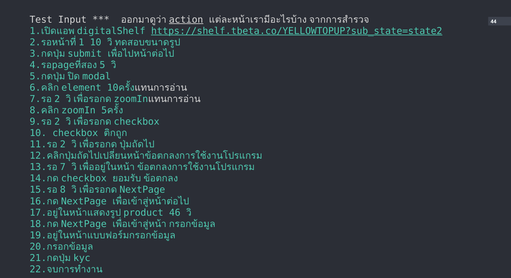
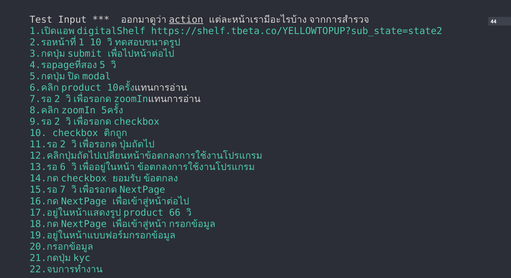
https://shelf.tbeta.co/YELLOWTOPUP?sub_state=state2 underline: present -> none (297, 31)
element: element -> product (81, 88)
7: 7 -> 6 (63, 168)
8: 8 -> 7 (63, 190)
46: 46 -> 66 (175, 213)
